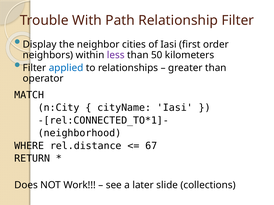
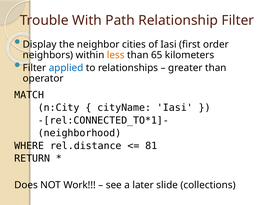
less colour: purple -> orange (116, 55)
50: 50 -> 65 (157, 55)
67: 67 -> 81 (151, 146)
